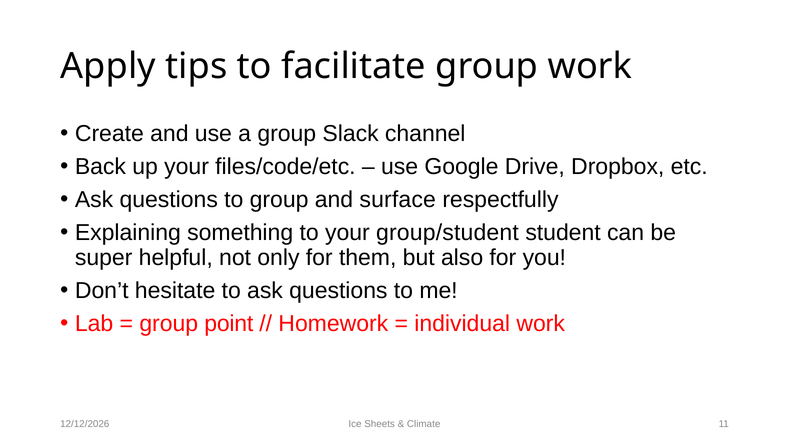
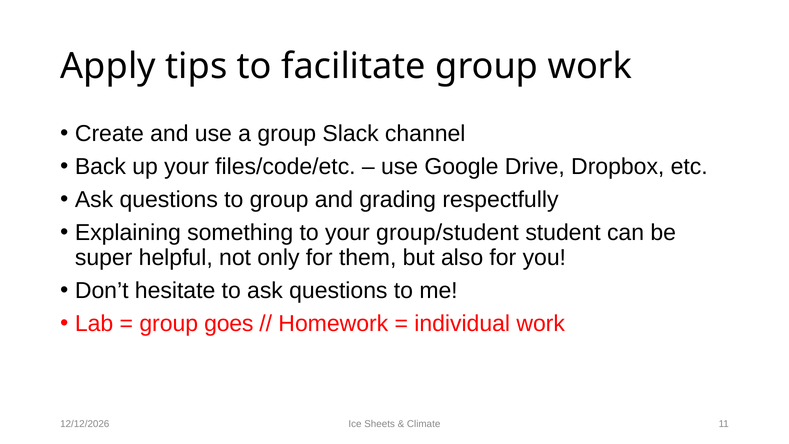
surface: surface -> grading (398, 200)
point: point -> goes (229, 324)
